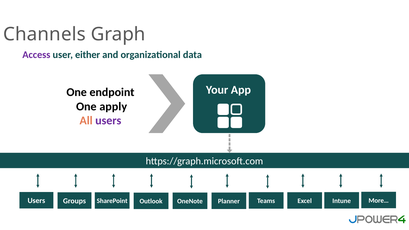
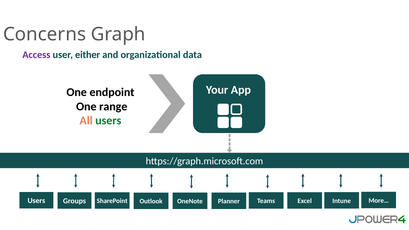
Channels: Channels -> Concerns (44, 34)
apply: apply -> range (113, 106)
users colour: purple -> green (108, 121)
